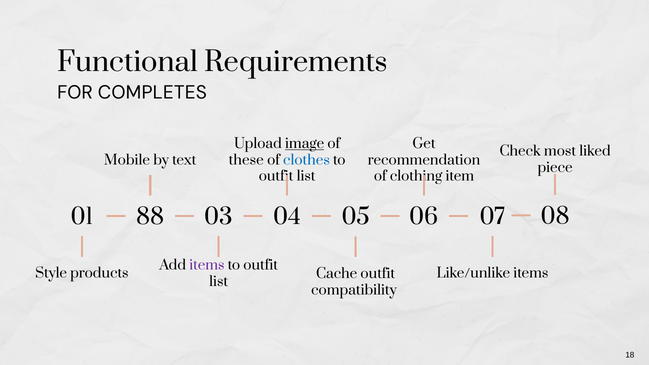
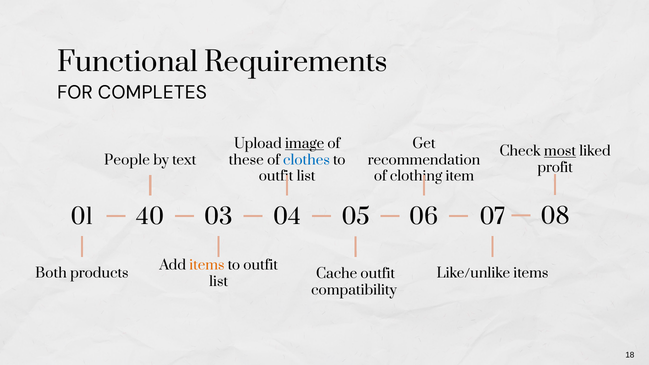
most underline: none -> present (560, 151)
Mobile: Mobile -> People (127, 160)
piece: piece -> profit (555, 168)
88: 88 -> 40 (150, 217)
items colour: purple -> orange (207, 265)
Style: Style -> Both (51, 273)
